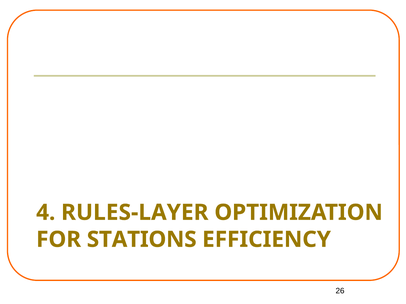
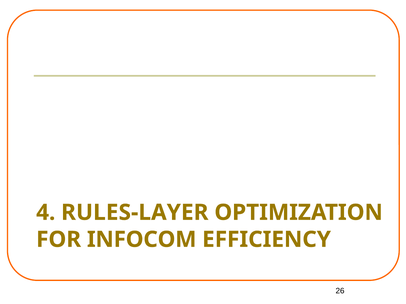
STATIONS: STATIONS -> INFOCOM (142, 240)
